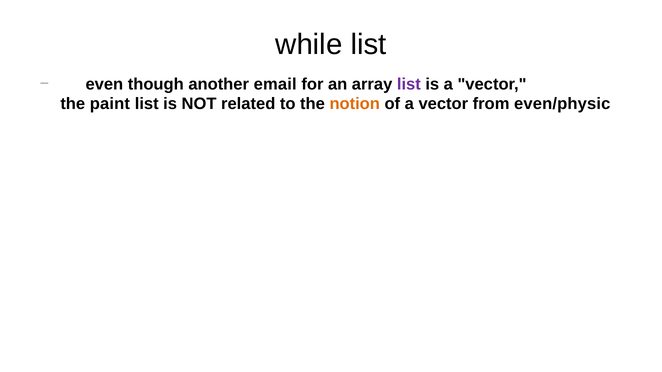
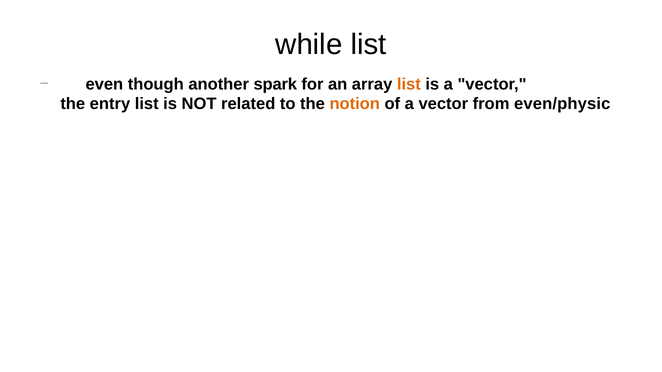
email: email -> spark (275, 84)
list colour: purple -> orange (409, 84)
paint: paint -> entry (110, 104)
